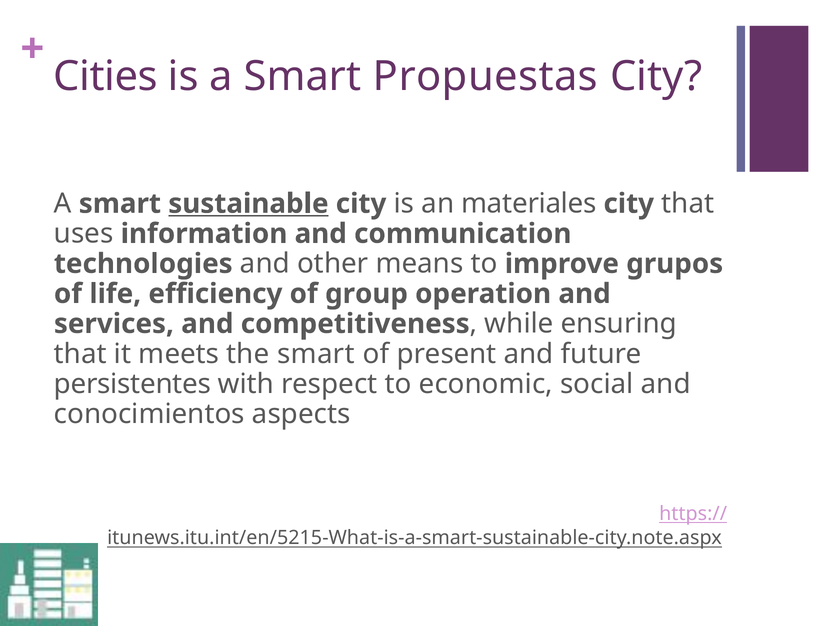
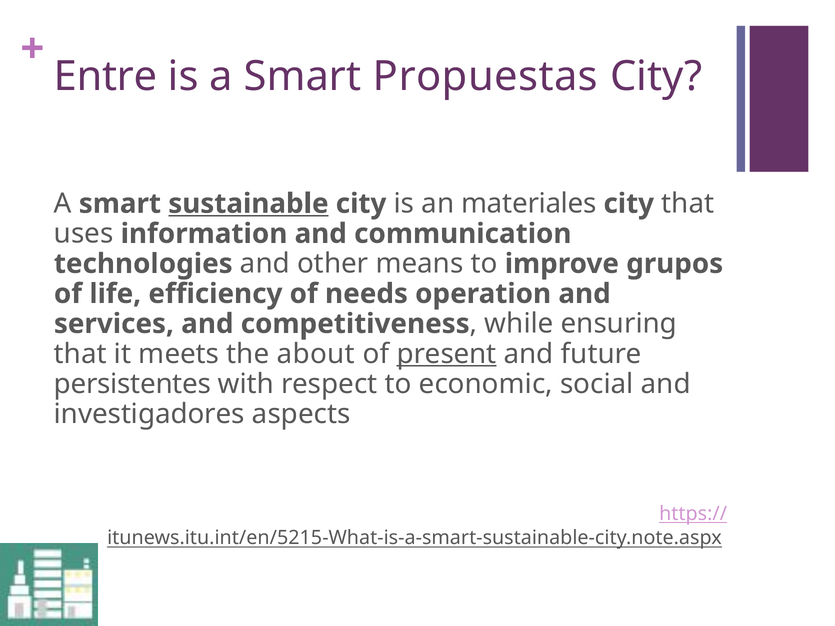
Cities: Cities -> Entre (106, 76)
group: group -> needs (366, 294)
the smart: smart -> about (316, 354)
present underline: none -> present (447, 354)
conocimientos: conocimientos -> investigadores (149, 414)
